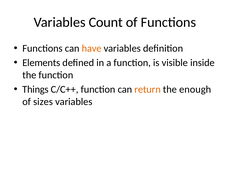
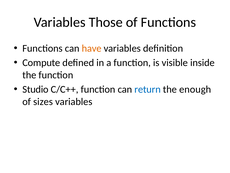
Count: Count -> Those (106, 22)
Elements: Elements -> Compute (41, 63)
Things: Things -> Studio (35, 89)
return colour: orange -> blue (148, 89)
